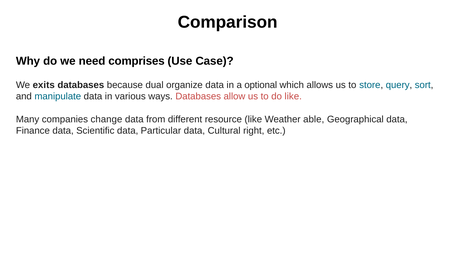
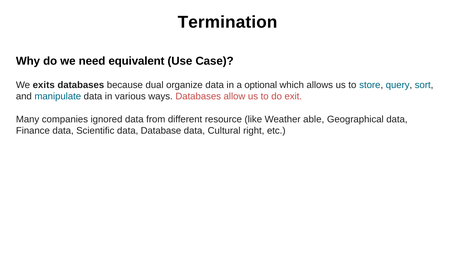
Comparison: Comparison -> Termination (228, 22)
comprises: comprises -> equivalent (136, 61)
do like: like -> exit (293, 96)
change: change -> ignored (107, 119)
Particular: Particular -> Database (161, 131)
